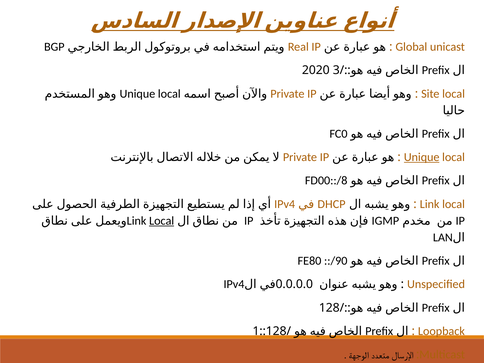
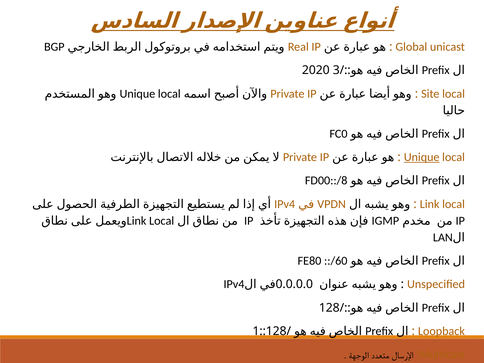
DHCP: DHCP -> VPDN (332, 204)
Local underline: present -> none (162, 221)
::/90: ::/90 -> ::/60 (336, 261)
